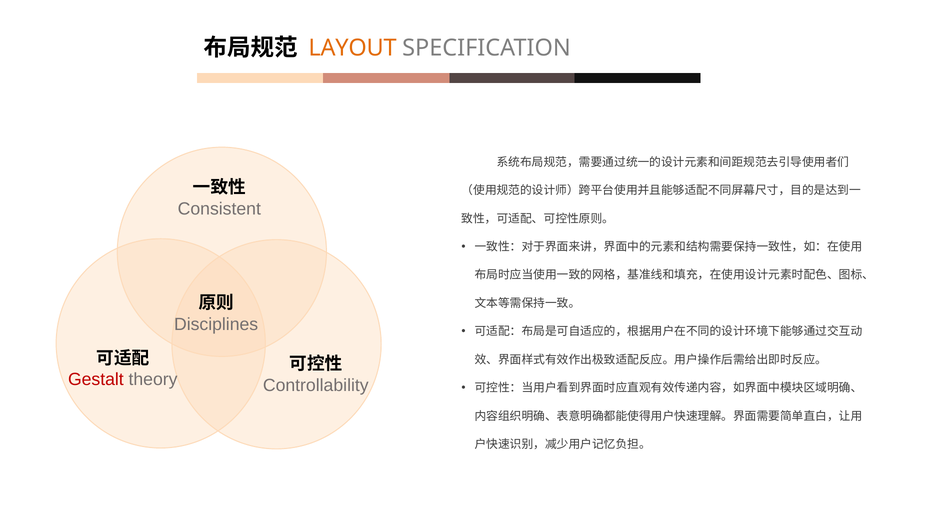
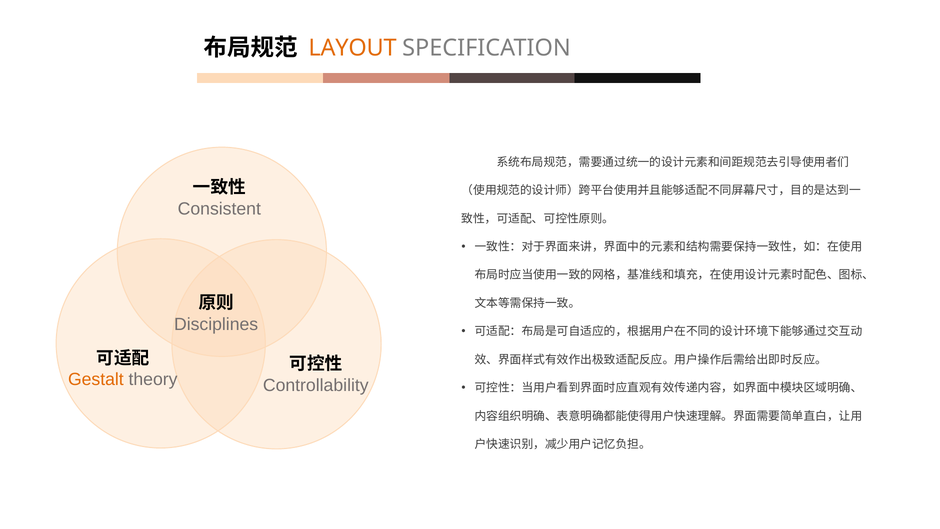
Gestalt colour: red -> orange (96, 379)
